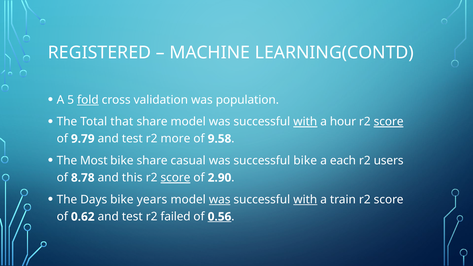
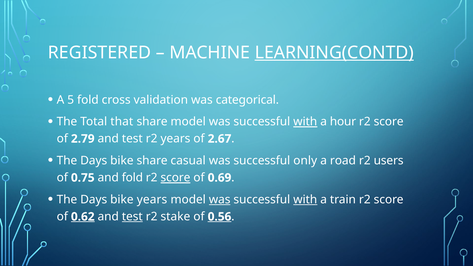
LEARNING(CONTD underline: none -> present (334, 53)
fold underline: present -> none (88, 100)
population: population -> categorical (247, 100)
score underline: present -> none (389, 122)
9.79: 9.79 -> 2.79 (83, 139)
r2 more: more -> years (175, 139)
9.58: 9.58 -> 2.67 (220, 139)
Most: Most -> Days (94, 161)
successful bike: bike -> only (305, 161)
each: each -> road (343, 161)
8.78: 8.78 -> 0.75 (83, 178)
and this: this -> fold (132, 178)
2.90: 2.90 -> 0.69 (220, 178)
0.62 underline: none -> present (83, 217)
test underline: none -> present (132, 217)
failed: failed -> stake (175, 217)
